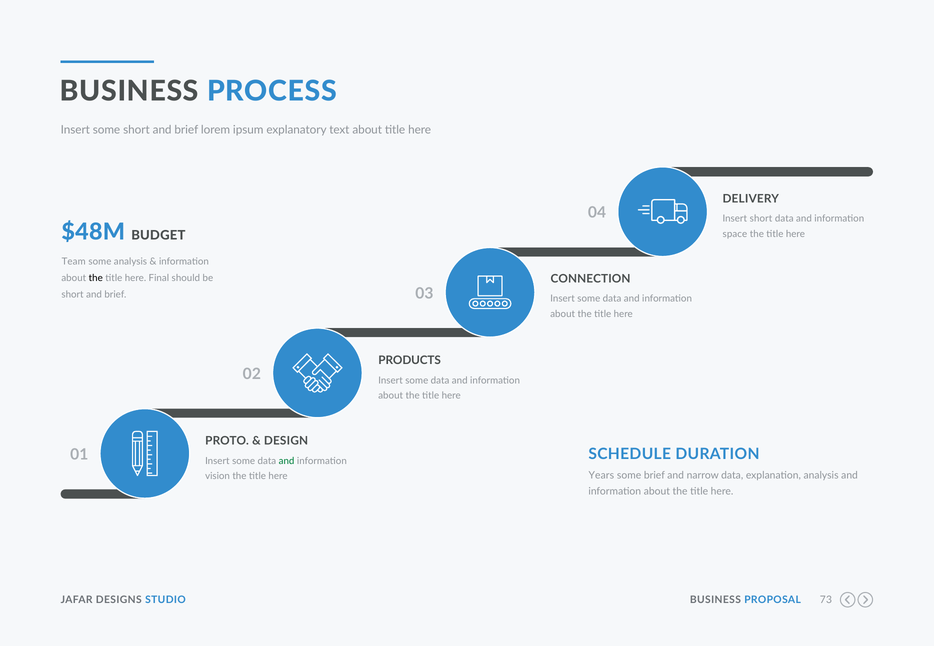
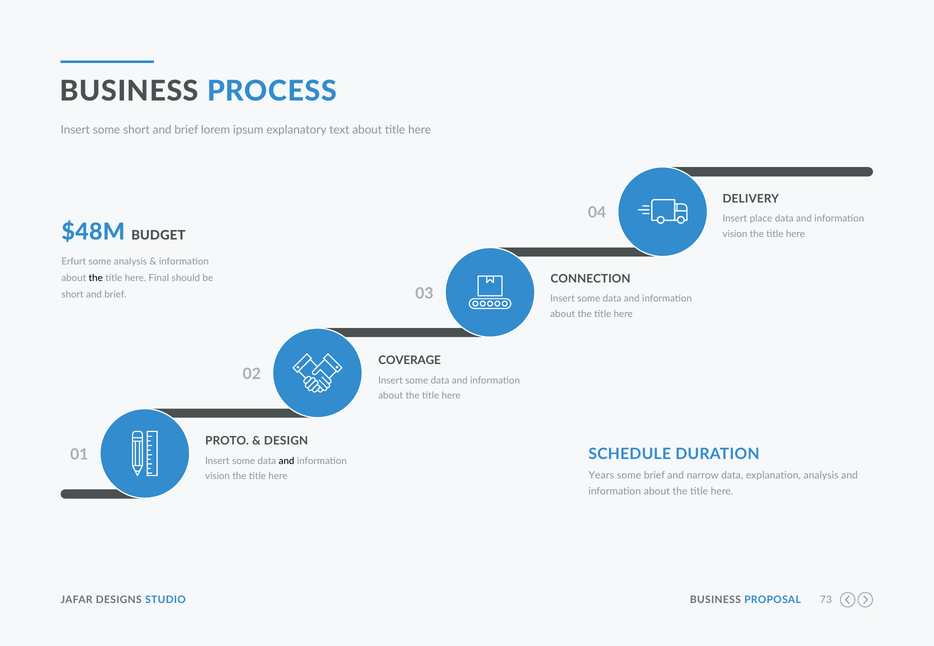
Insert short: short -> place (761, 219)
space: space -> vision (735, 234)
Team: Team -> Erfurt (74, 262)
PRODUCTS: PRODUCTS -> COVERAGE (410, 361)
and colour: green -> black (287, 461)
